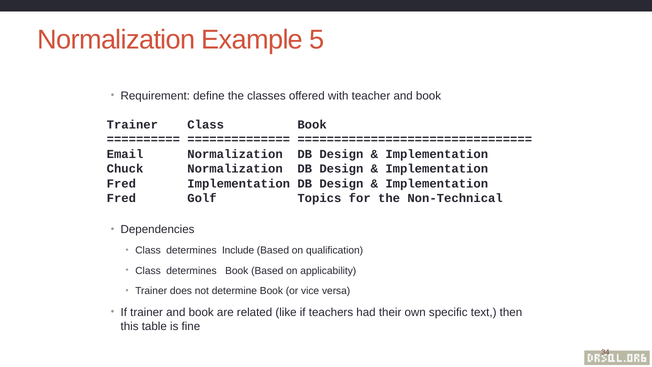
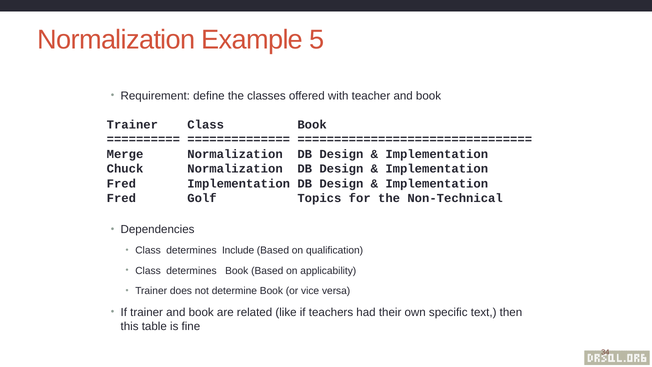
Email: Email -> Merge (125, 154)
